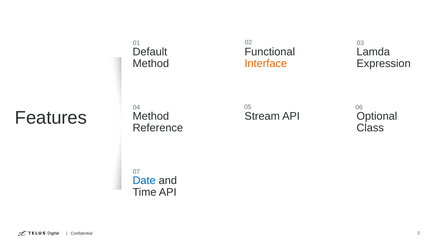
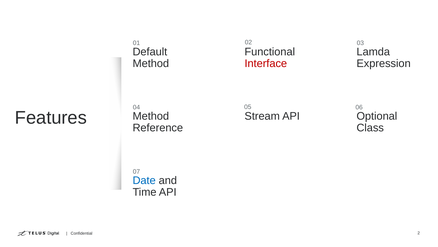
Interface colour: orange -> red (266, 64)
